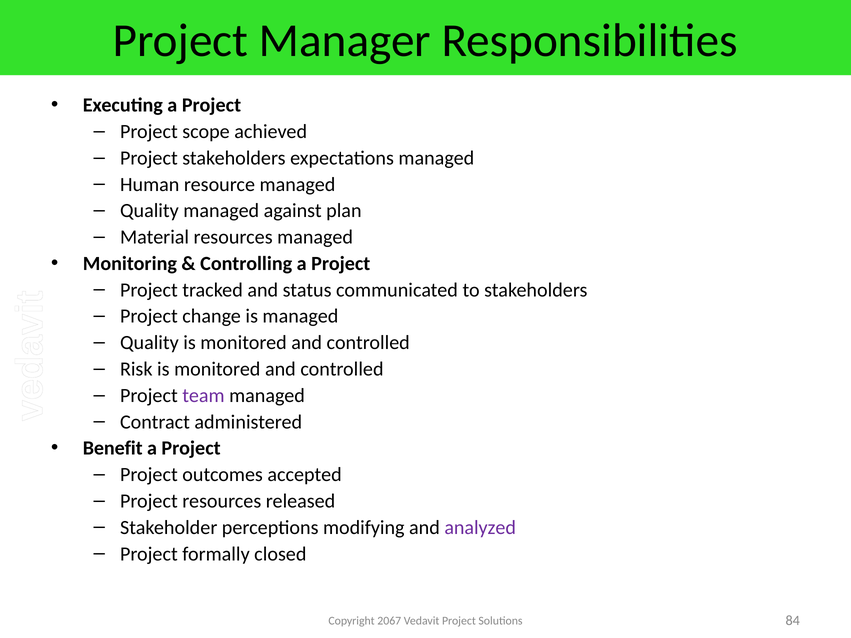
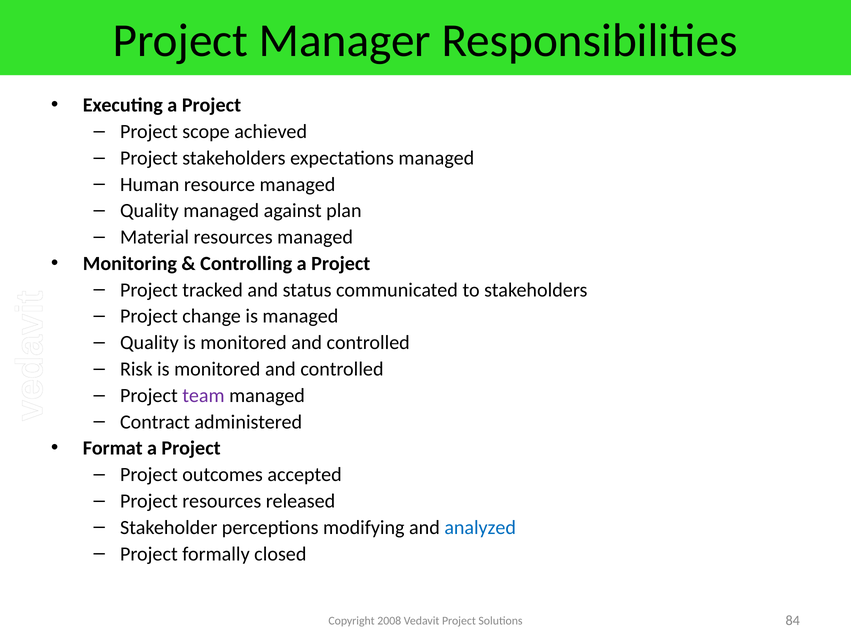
Benefit: Benefit -> Format (113, 448)
analyzed colour: purple -> blue (480, 528)
2067: 2067 -> 2008 (389, 621)
